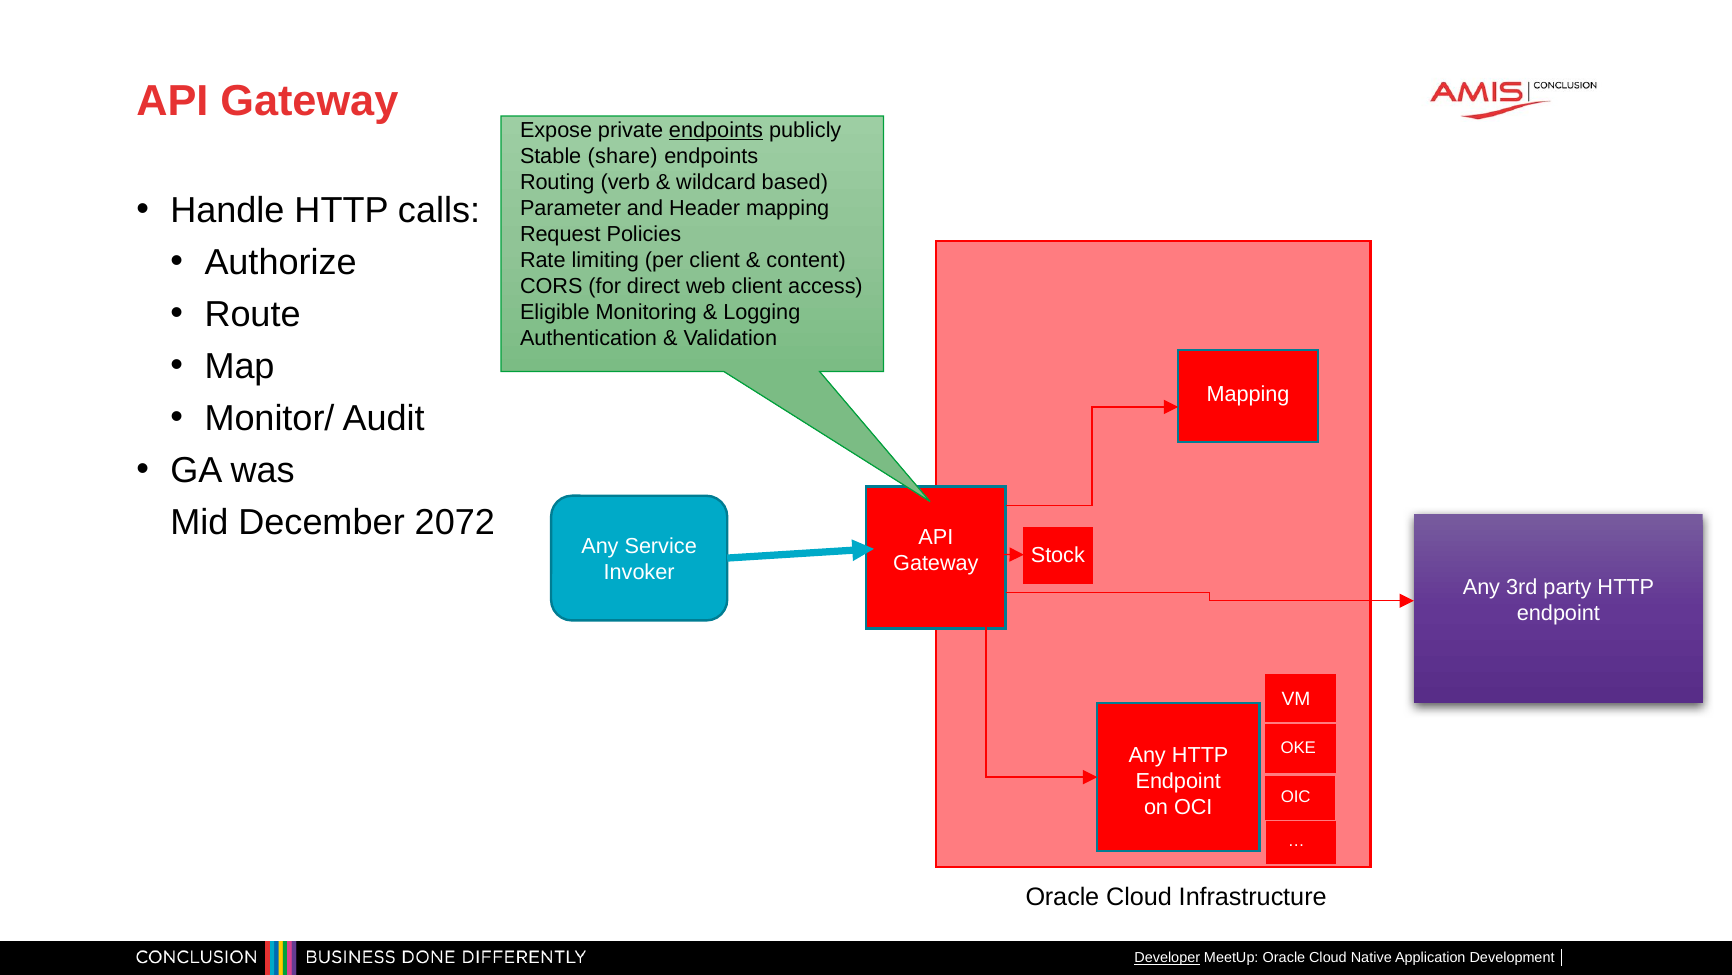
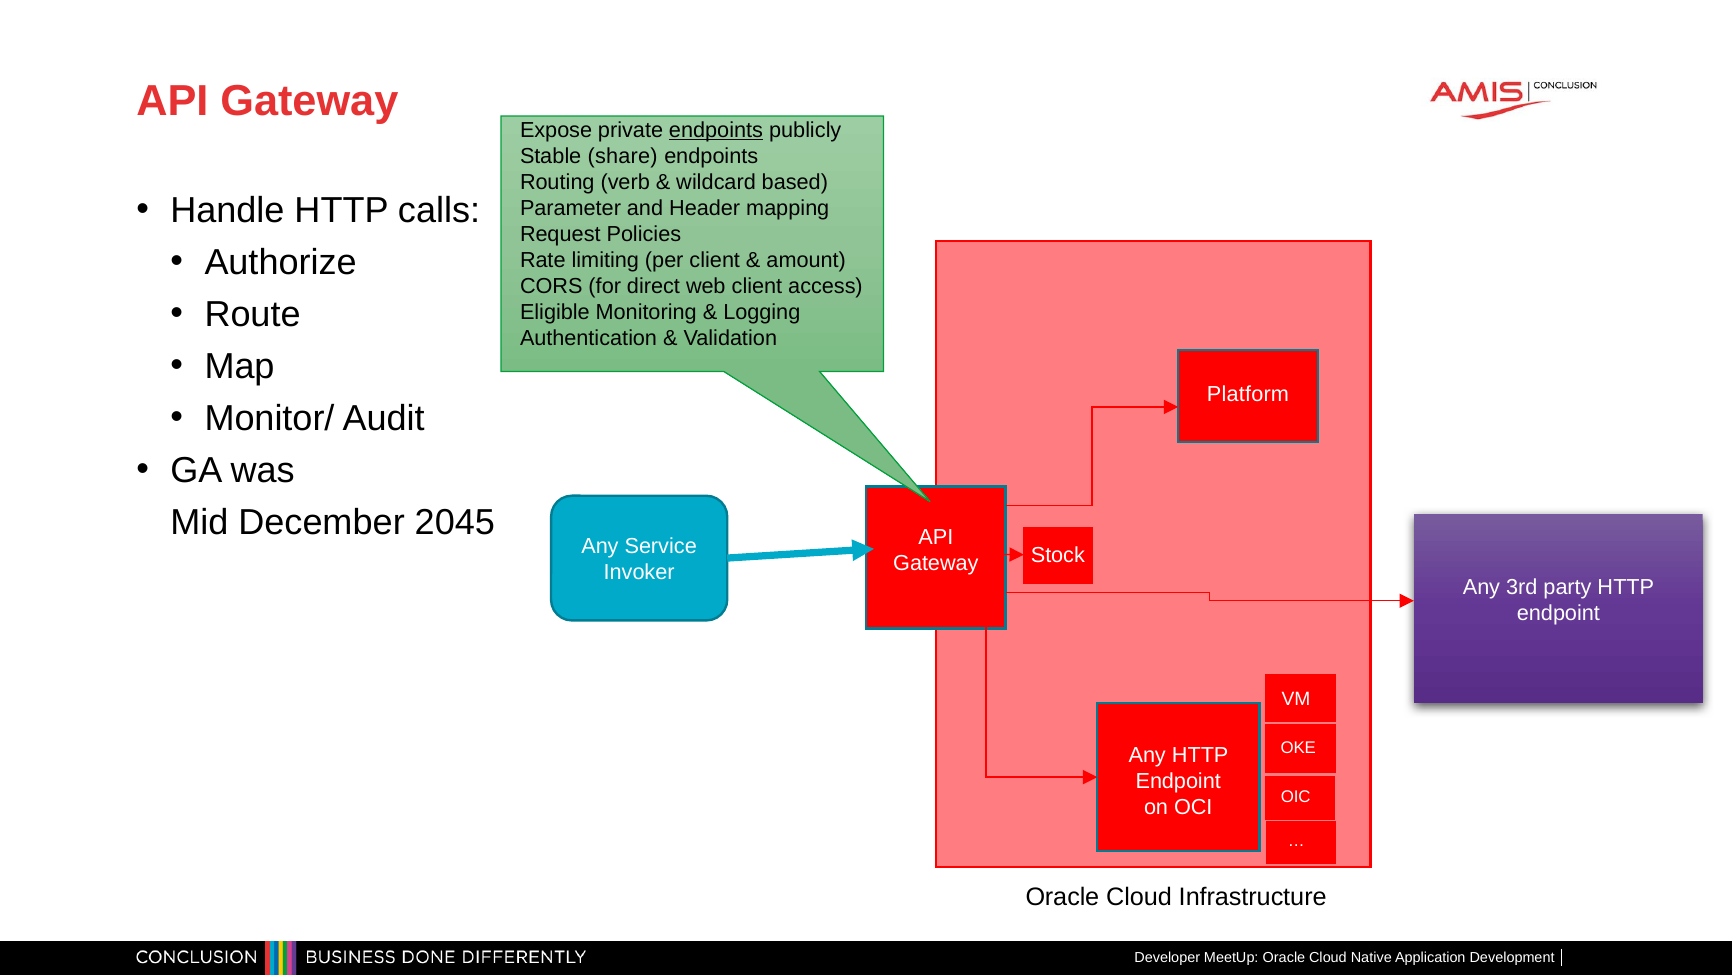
content: content -> amount (806, 260)
Mapping: Mapping -> Platform (1248, 394)
2072: 2072 -> 2045 (455, 522)
Developer underline: present -> none (1167, 958)
